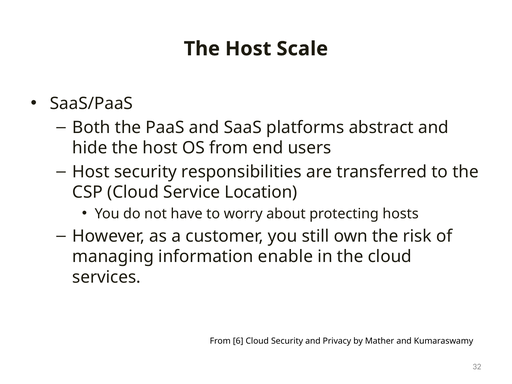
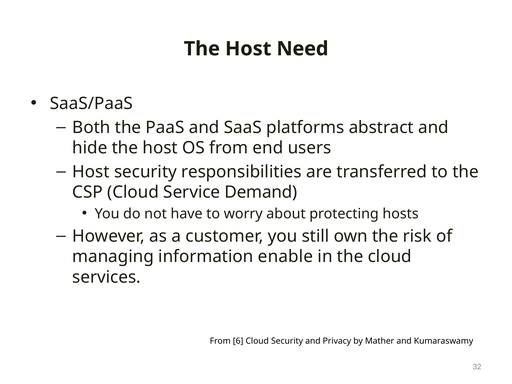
Scale: Scale -> Need (302, 49)
Location: Location -> Demand (261, 192)
